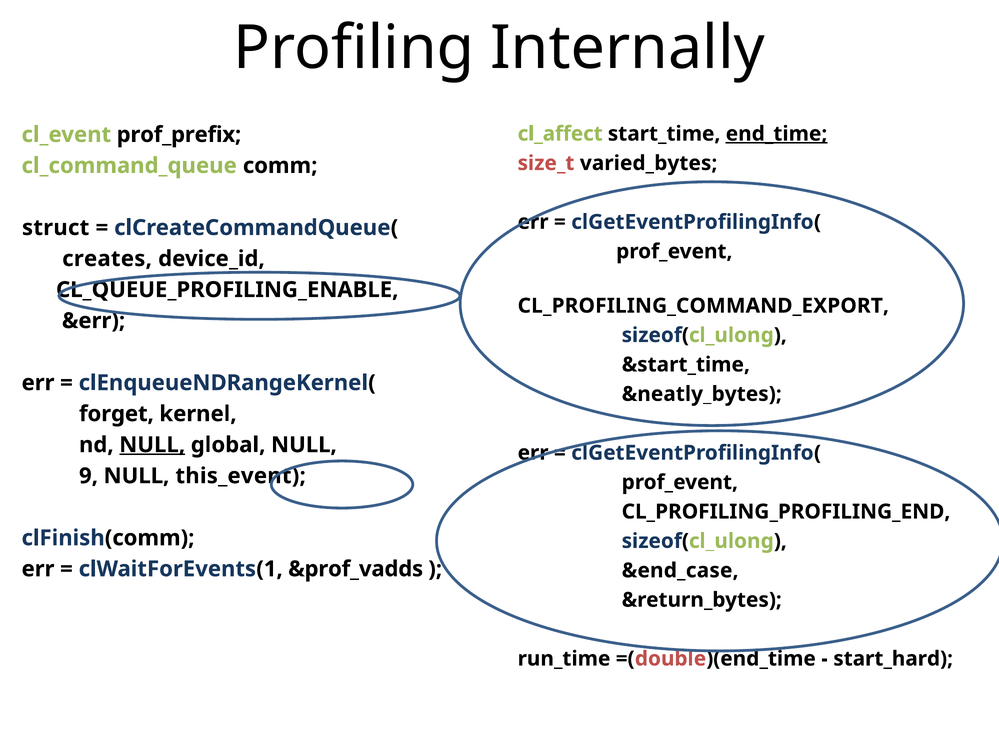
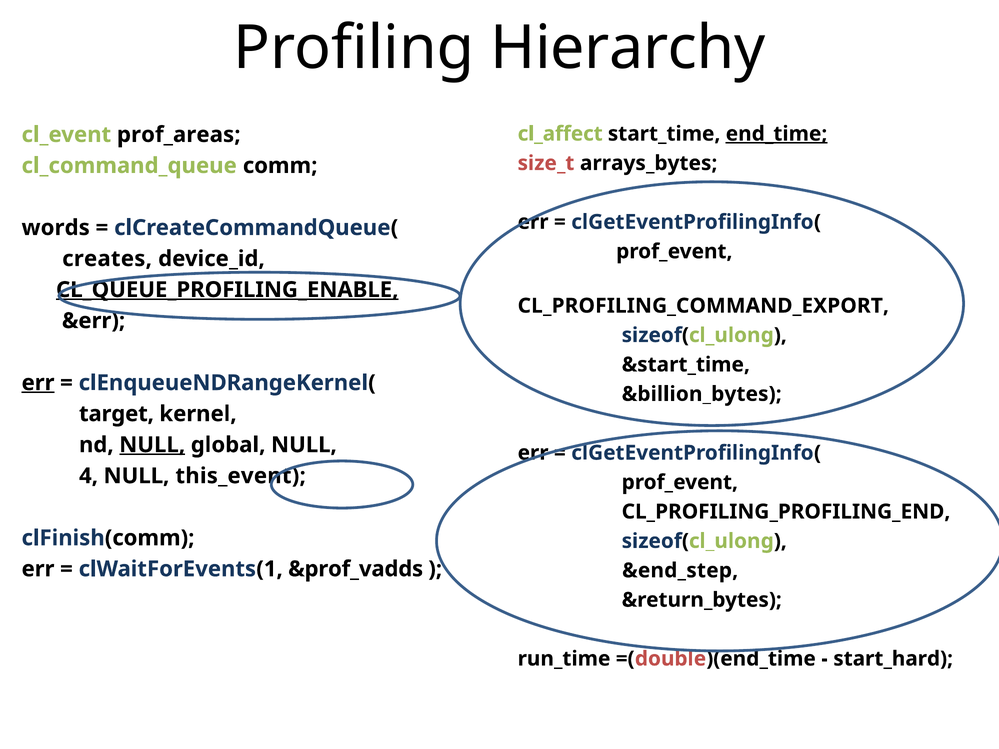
Internally: Internally -> Hierarchy (628, 48)
prof_prefix: prof_prefix -> prof_areas (179, 135)
varied_bytes: varied_bytes -> arrays_bytes (649, 163)
struct: struct -> words (56, 228)
CL_QUEUE_PROFILING_ENABLE underline: none -> present (227, 290)
err underline: none -> present (38, 383)
&neatly_bytes: &neatly_bytes -> &billion_bytes (702, 394)
forget: forget -> target (116, 414)
9: 9 -> 4 (89, 476)
&end_case: &end_case -> &end_step (680, 571)
